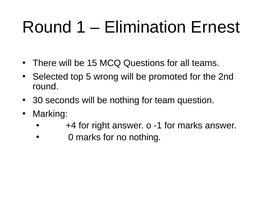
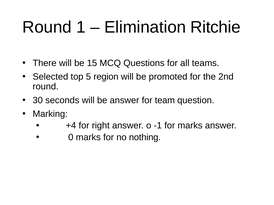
Ernest: Ernest -> Ritchie (215, 27)
wrong: wrong -> region (106, 77)
be nothing: nothing -> answer (124, 100)
